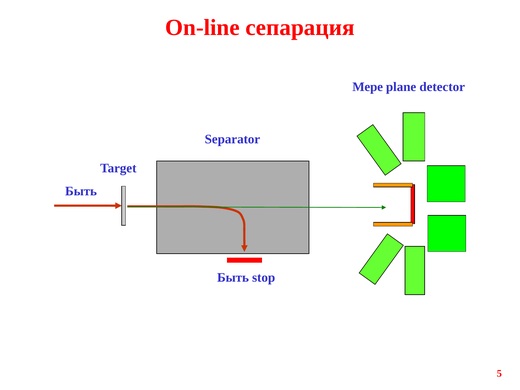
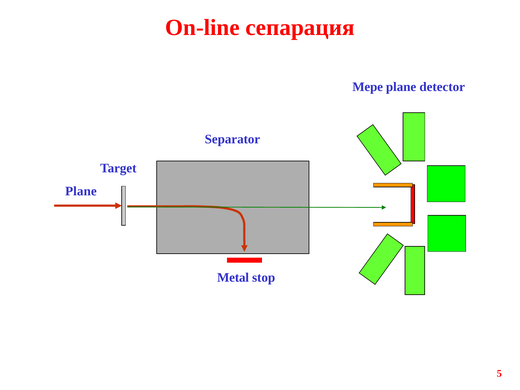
Быть: Быть -> Plane (81, 191)
Быть: Быть -> Metal (233, 278)
